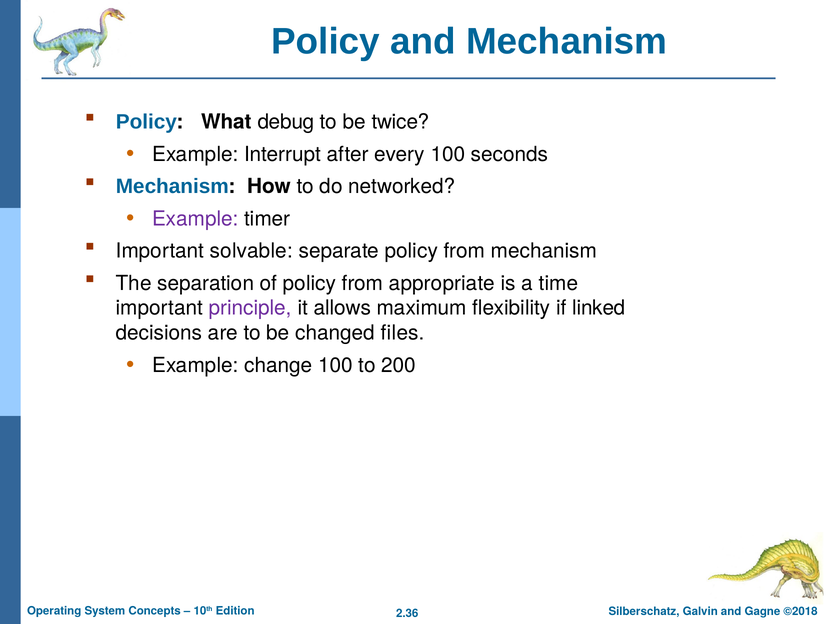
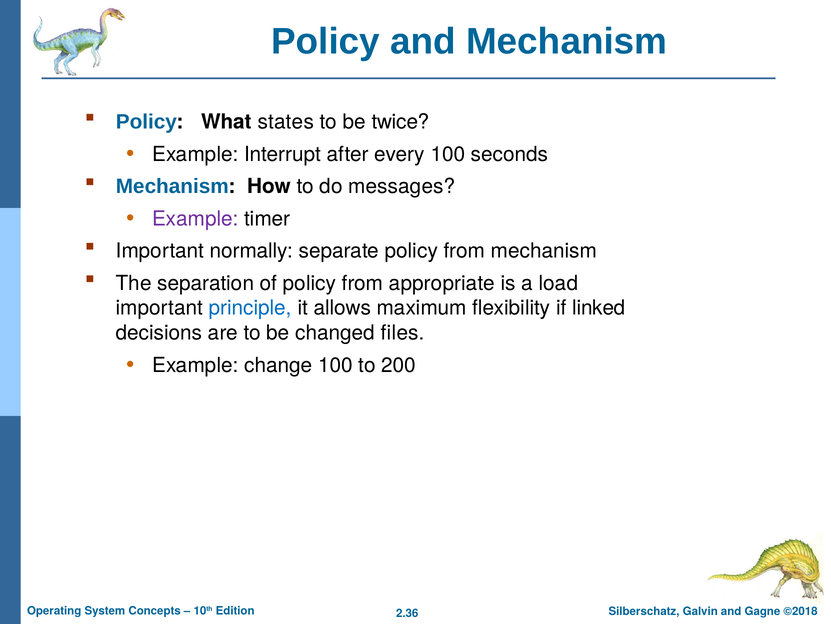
debug: debug -> states (286, 122)
networked: networked -> messages (402, 186)
solvable: solvable -> normally (251, 251)
time: time -> load (558, 283)
principle colour: purple -> blue (250, 308)
